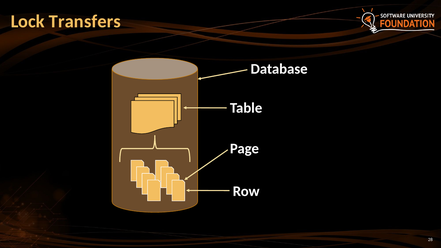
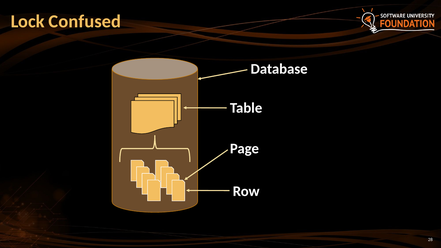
Transfers: Transfers -> Confused (85, 21)
